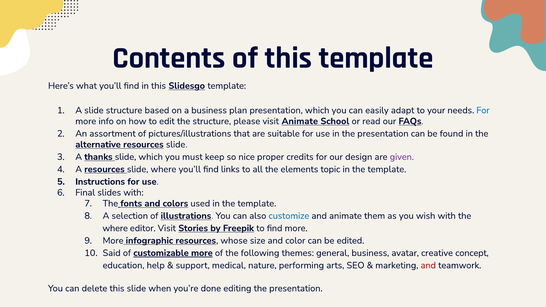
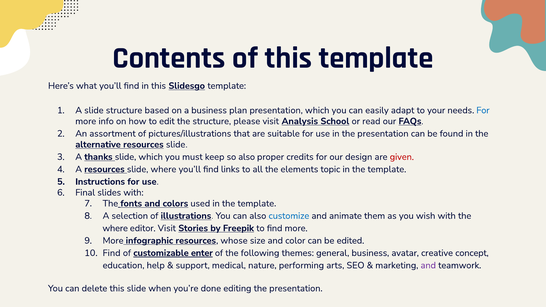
visit Animate: Animate -> Analysis (300, 121)
so nice: nice -> also (247, 157)
given colour: purple -> red (402, 157)
Said: Said -> Find (112, 253)
customizable more: more -> enter (202, 253)
and colour: red -> purple (428, 265)
